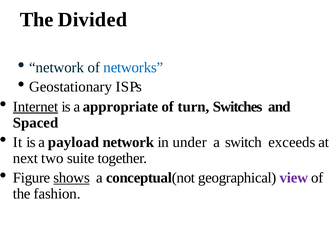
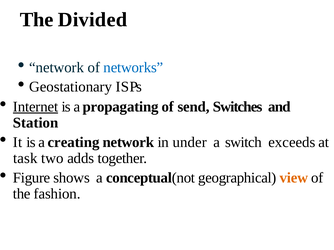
appropriate: appropriate -> propagating (121, 107)
turn: turn -> send (194, 107)
Spaced: Spaced -> Station (36, 123)
payload: payload -> creating (74, 143)
next: next -> task (25, 159)
suite: suite -> adds (81, 159)
shows underline: present -> none (72, 178)
view colour: purple -> orange (294, 178)
